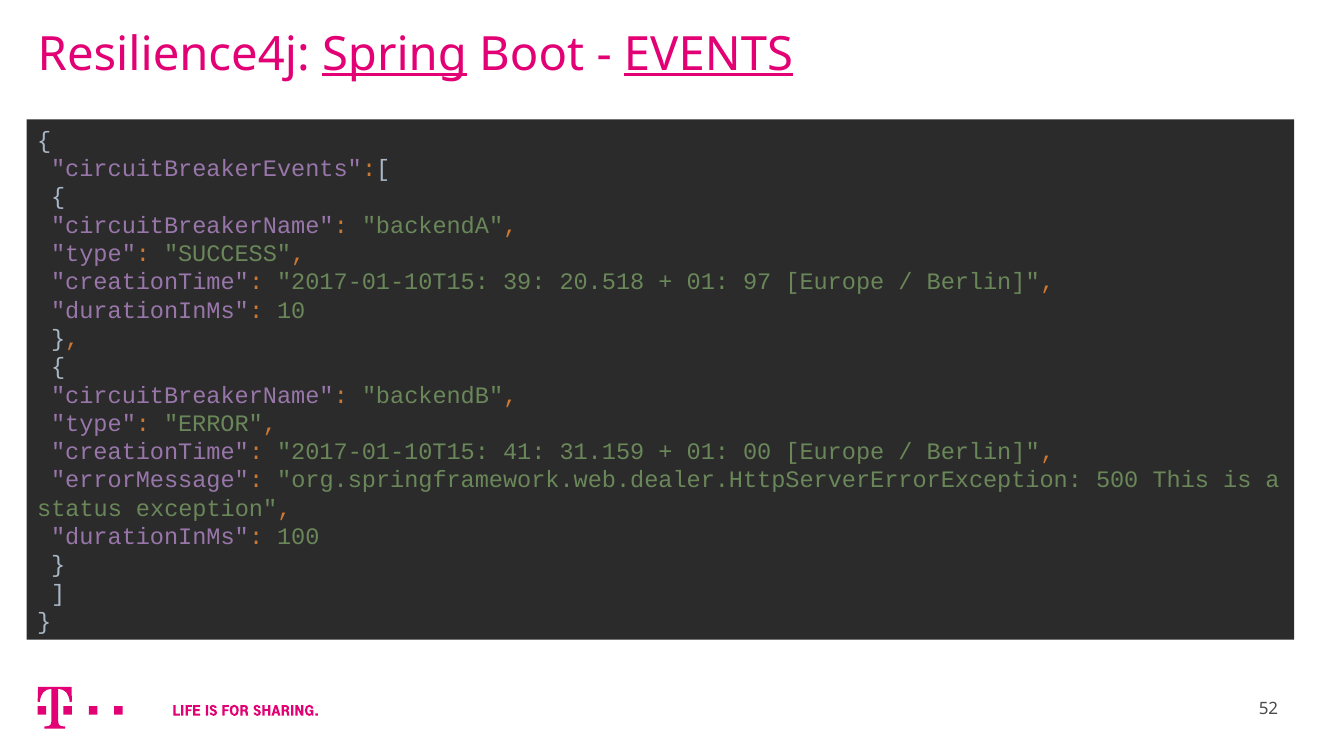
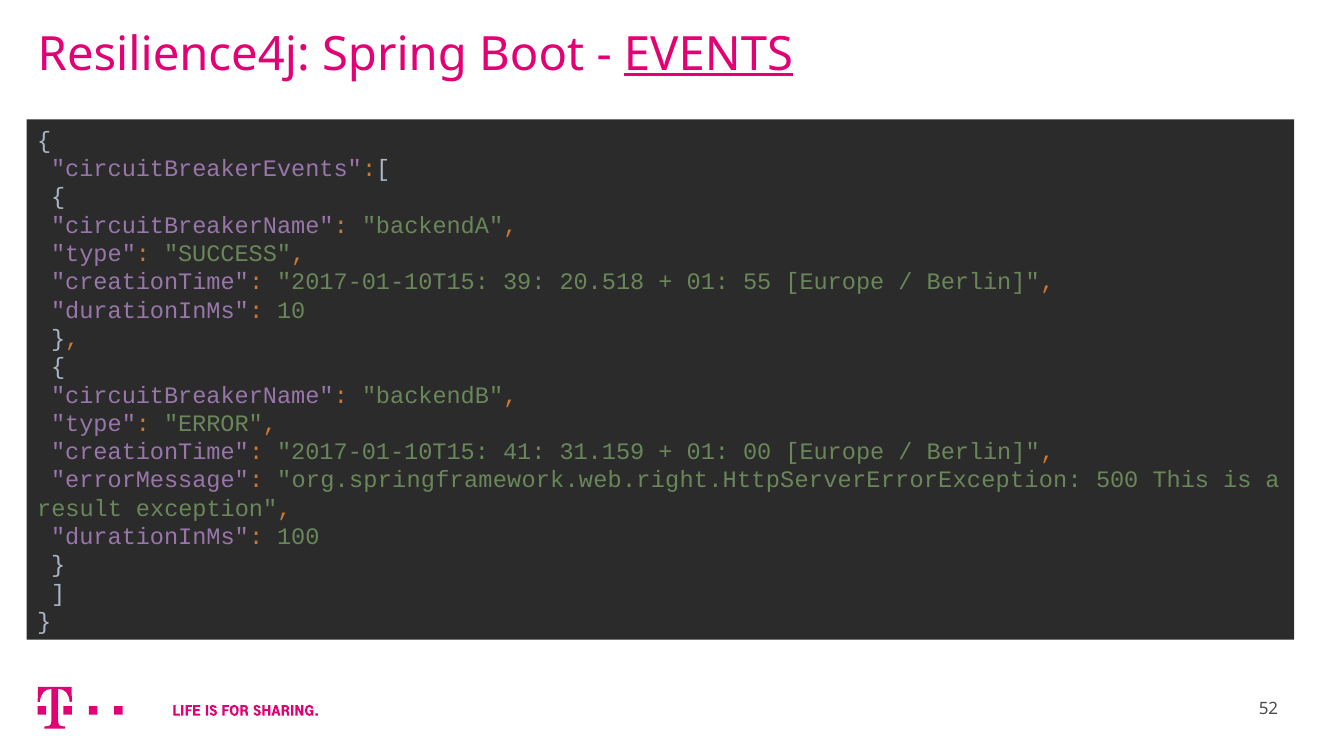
Spring underline: present -> none (394, 55)
97: 97 -> 55 (757, 282)
org.springframework.web.dealer.HttpServerErrorException: org.springframework.web.dealer.HttpServerErrorException -> org.springframework.web.right.HttpServerErrorException (679, 480)
status: status -> result (80, 509)
